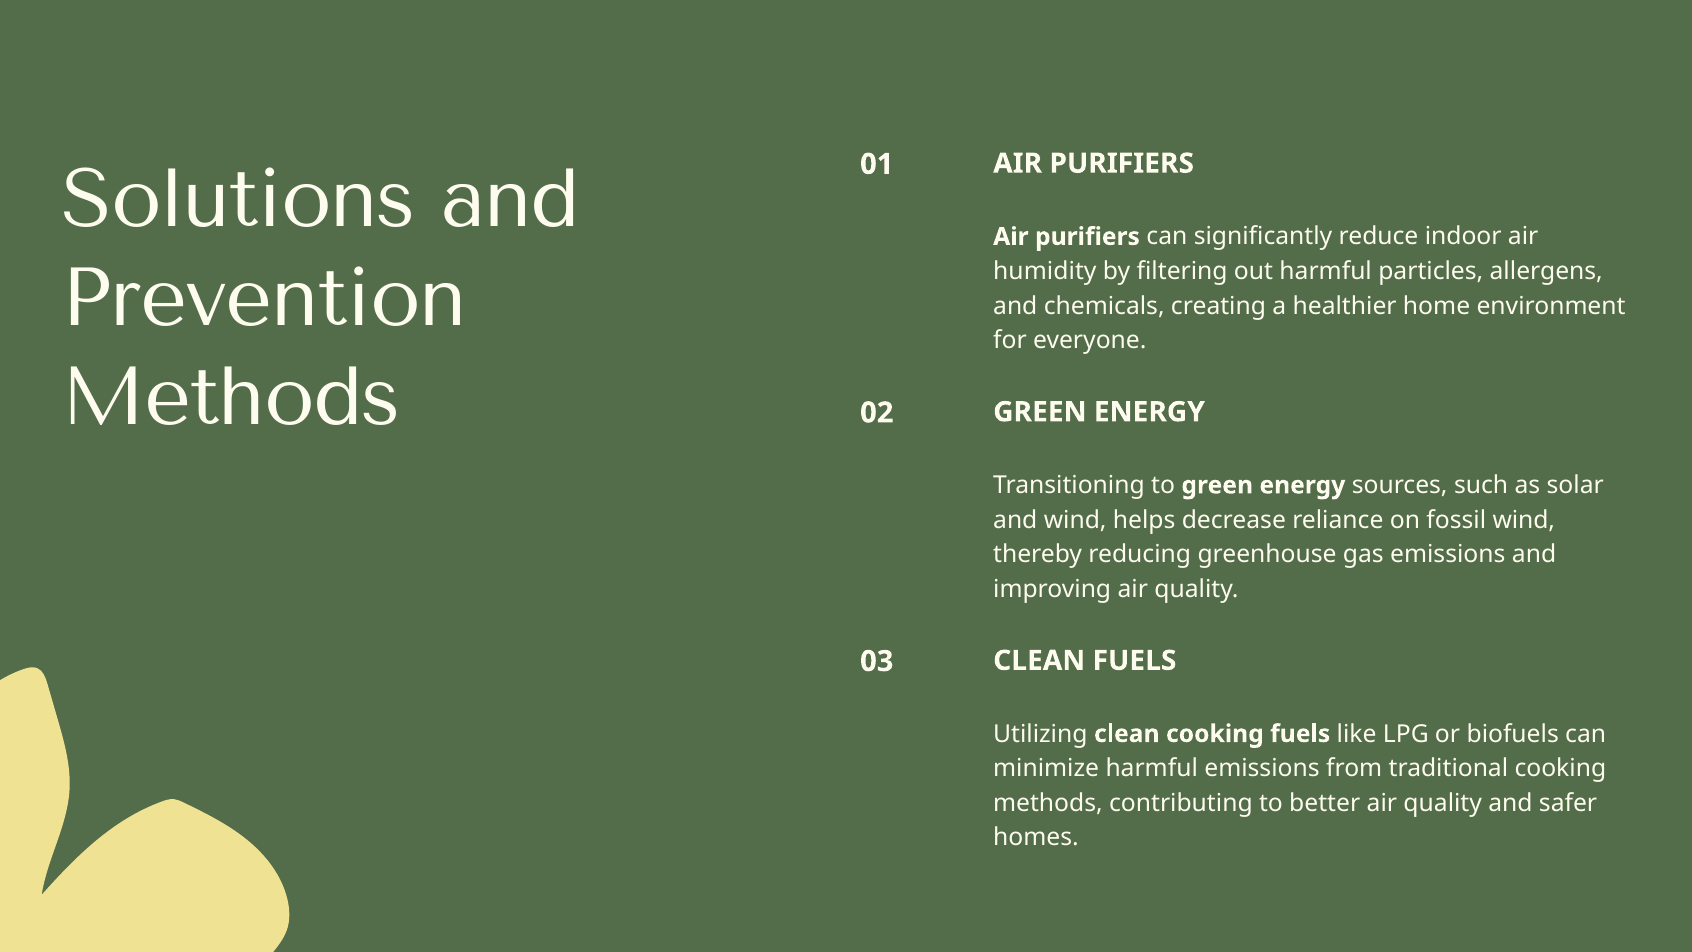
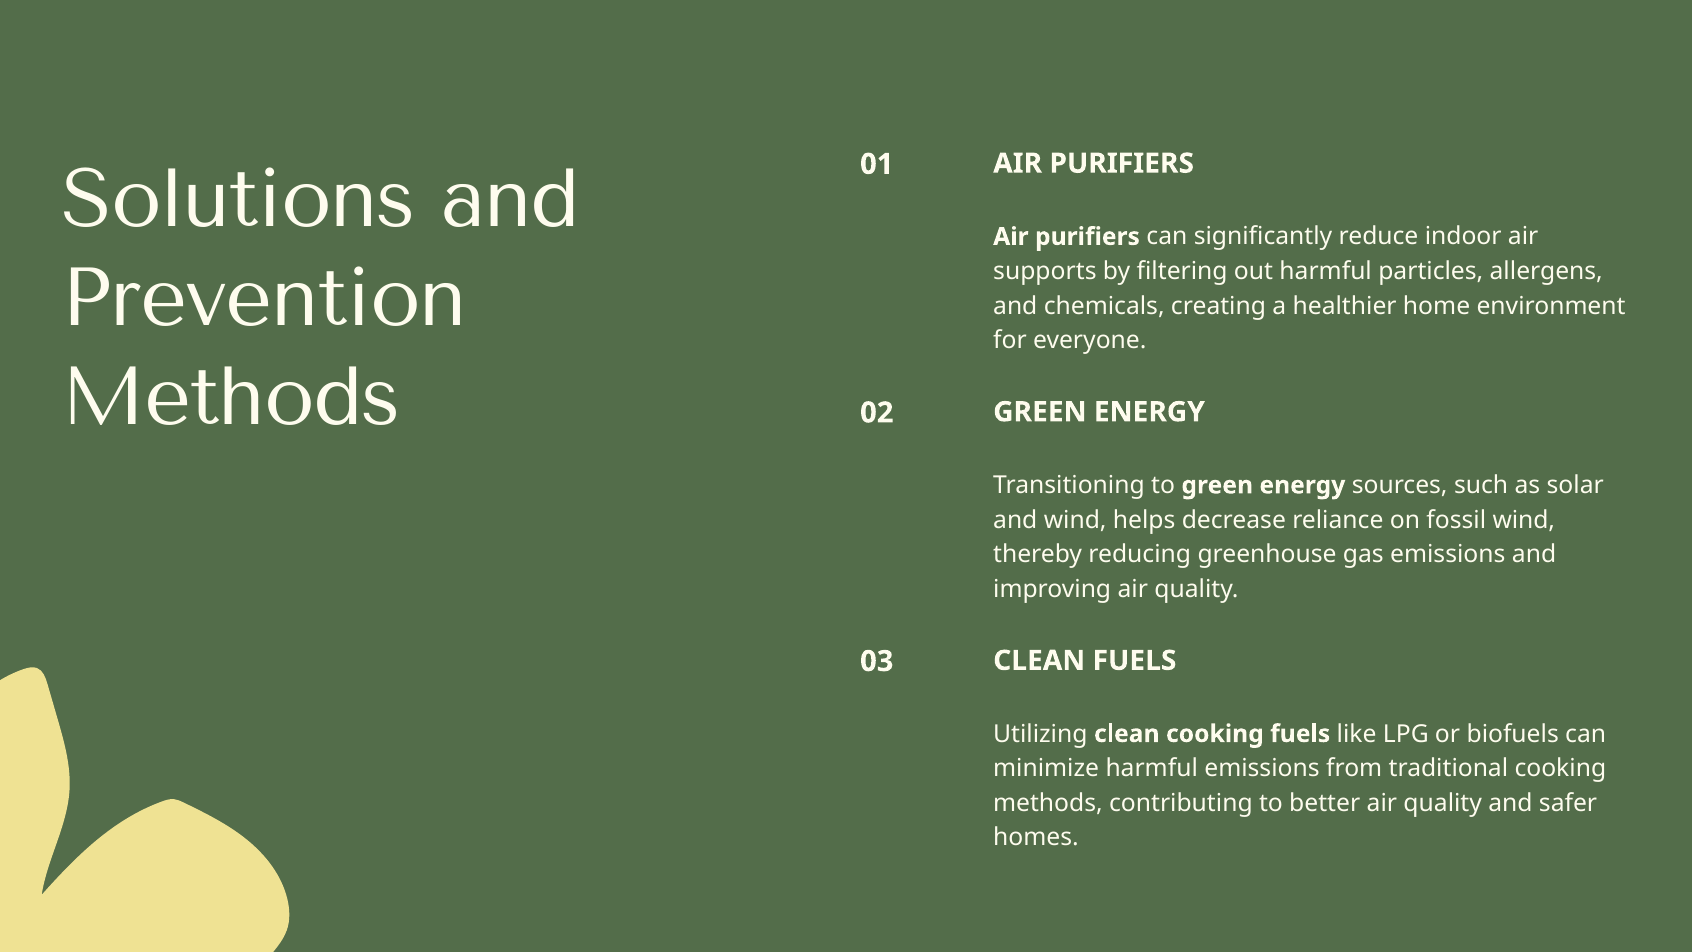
humidity: humidity -> supports (1045, 271)
